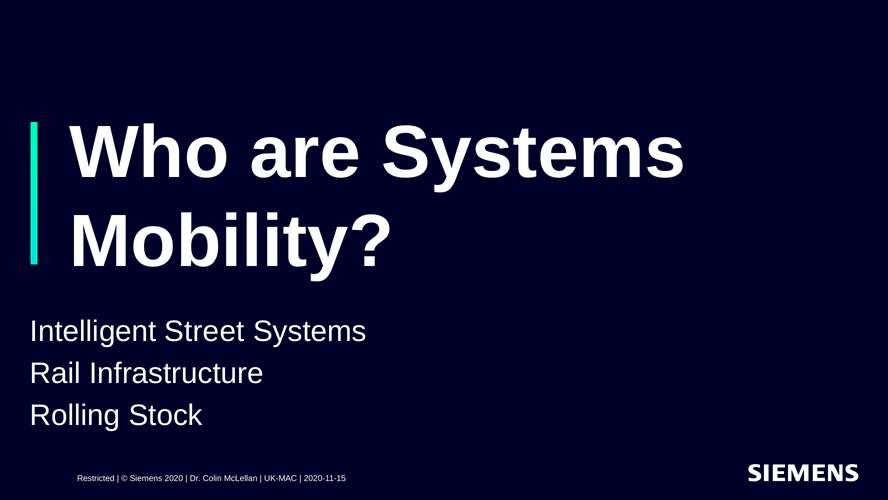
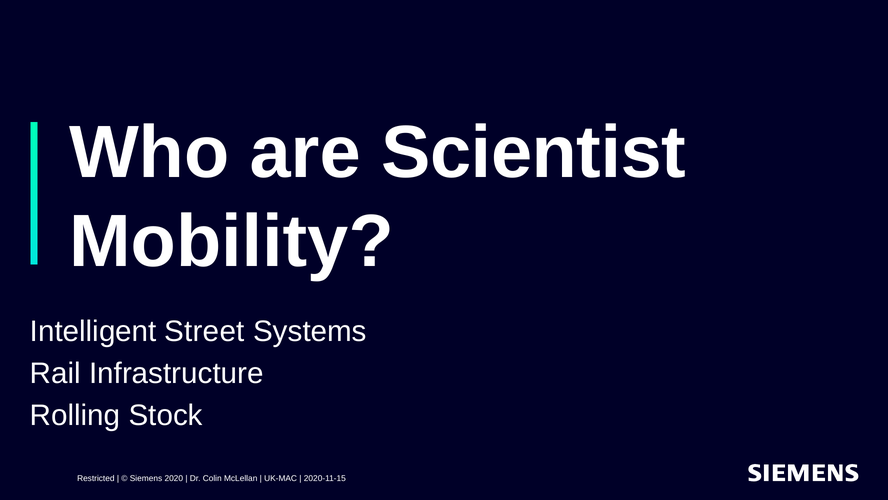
are Systems: Systems -> Scientist (534, 153)
